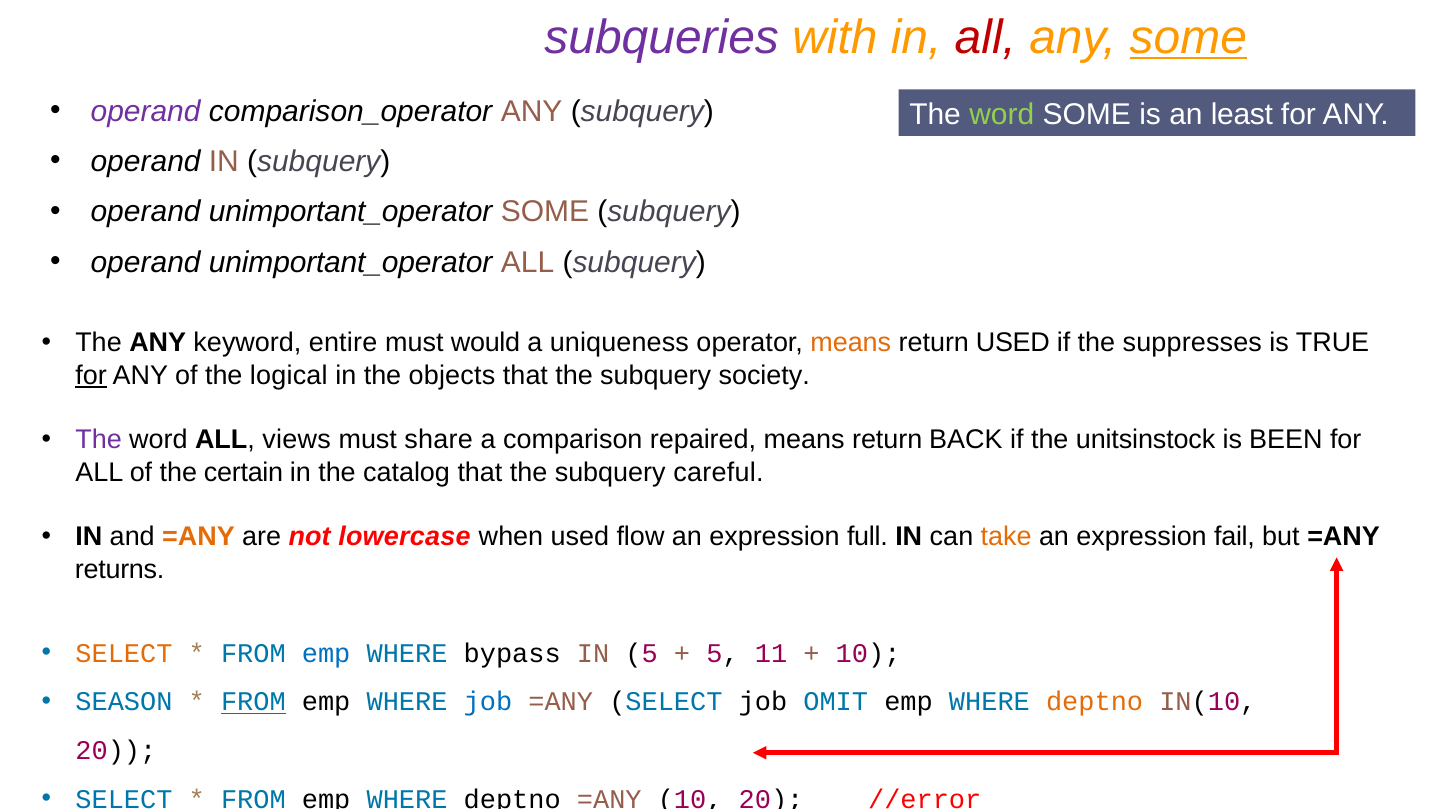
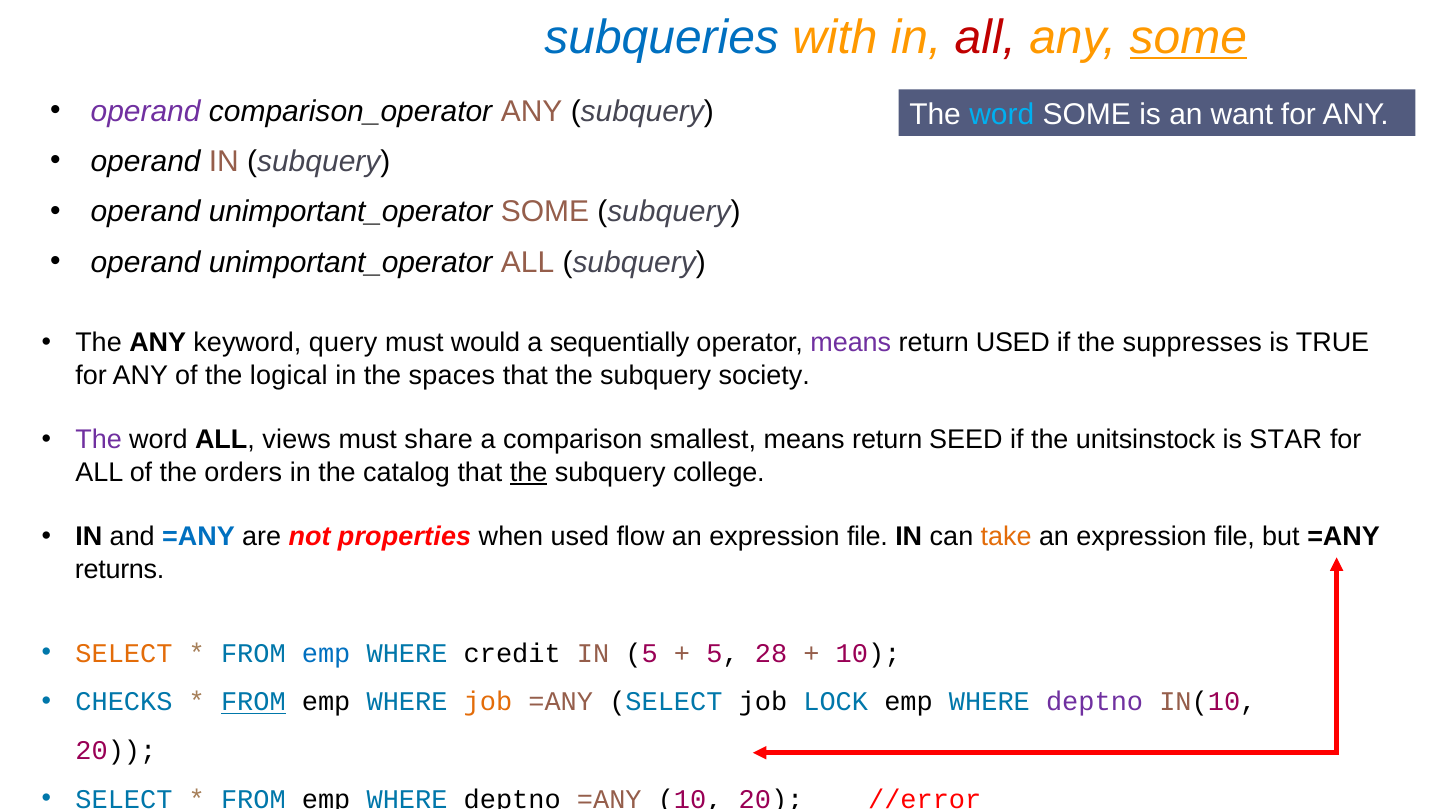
subqueries colour: purple -> blue (662, 37)
word colour: light green -> light blue (1002, 115)
least: least -> want (1242, 115)
entire: entire -> query (343, 343)
uniqueness: uniqueness -> sequentially (620, 343)
means colour: orange -> purple (851, 343)
for underline: present -> none (91, 375)
objects: objects -> spaces (452, 375)
repaired: repaired -> smallest (703, 440)
BACK: BACK -> SEED (966, 440)
BEEN: BEEN -> STAR (1286, 440)
certain: certain -> orders (243, 472)
the underline: none -> present (529, 472)
careful: careful -> college (719, 472)
=ANY colour: orange -> blue (198, 537)
lowercase: lowercase -> properties (405, 537)
full: full -> file (867, 537)
fail: fail -> file (1235, 537)
bypass: bypass -> credit (512, 653)
11: 11 -> 28 (771, 653)
SEASON: SEASON -> CHECKS (124, 702)
job colour: blue -> orange (488, 702)
OMIT: OMIT -> LOCK (836, 702)
deptno colour: orange -> purple (1095, 702)
